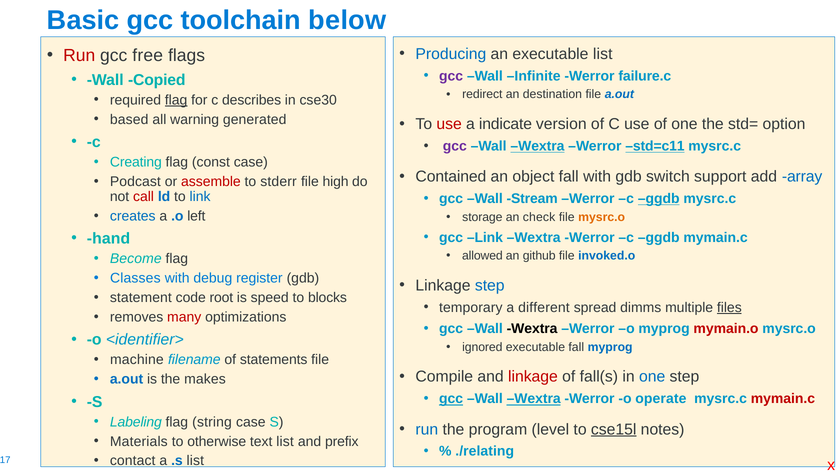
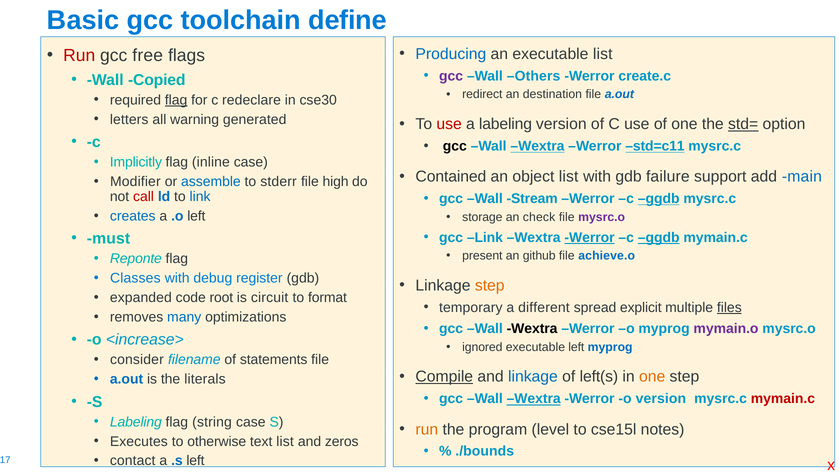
below: below -> define (348, 20)
Infinite: Infinite -> Others (534, 76)
failure.c: failure.c -> create.c (645, 76)
describes: describes -> redeclare (252, 100)
based: based -> letters (129, 119)
a indicate: indicate -> labeling (505, 124)
std= underline: none -> present (743, 124)
gcc colour: purple -> black (455, 146)
Creating: Creating -> Implicitly (136, 162)
const: const -> inline (211, 162)
object fall: fall -> list (569, 177)
switch: switch -> failure (668, 177)
array: array -> main (802, 177)
Podcast: Podcast -> Modifier (135, 182)
assemble colour: red -> blue (211, 182)
mysrc.o colour: orange -> purple (602, 217)
Werror underline: none -> present (590, 237)
ggdb underline: none -> present (659, 237)
hand: hand -> must (108, 239)
allowed: allowed -> present (482, 256)
invoked.o: invoked.o -> achieve.o (607, 256)
Become: Become -> Reponte (136, 259)
step colour: blue -> orange (490, 285)
statement: statement -> expanded (141, 298)
speed: speed -> circuit (270, 298)
blocks: blocks -> format (327, 298)
dimms: dimms -> explicit (641, 308)
many colour: red -> blue (184, 317)
mymain.o colour: red -> purple (726, 329)
<identifier>: <identifier> -> <increase> (145, 340)
executable fall: fall -> left (576, 347)
machine: machine -> consider (137, 360)
Compile underline: none -> present (444, 377)
linkage colour: red -> blue (533, 377)
fall(s: fall(s -> left(s (599, 377)
one colour: blue -> orange (652, 377)
makes: makes -> literals (205, 379)
gcc underline: present -> none (451, 399)
o operate: operate -> version (661, 399)
run colour: blue -> orange (427, 429)
cse15l underline: present -> none (614, 429)
Materials: Materials -> Executes (139, 441)
prefix: prefix -> zeros (342, 441)
./relating: ./relating -> ./bounds (485, 451)
.s list: list -> left (195, 461)
